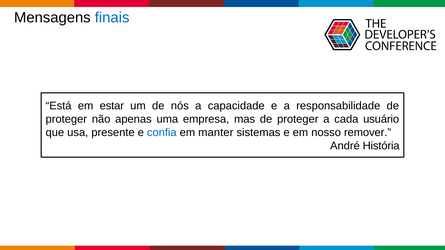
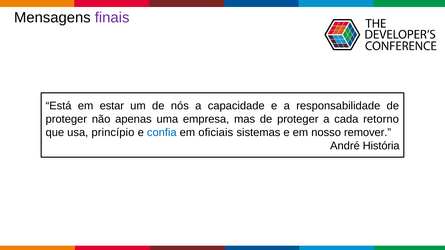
finais colour: blue -> purple (112, 18)
usuário: usuário -> retorno (381, 119)
presente: presente -> princípio (113, 133)
manter: manter -> oficiais (216, 133)
